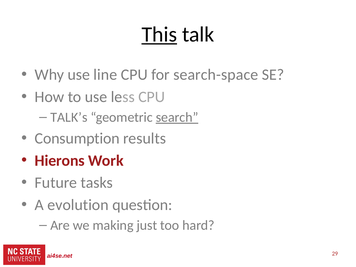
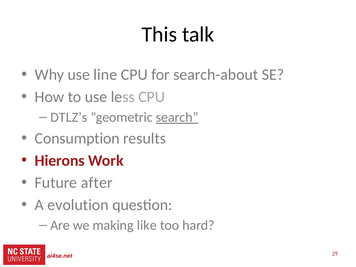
This underline: present -> none (159, 34)
search-space: search-space -> search-about (216, 75)
TALK’s: TALK’s -> DTLZ’s (69, 117)
tasks: tasks -> after (97, 183)
just: just -> like (147, 225)
